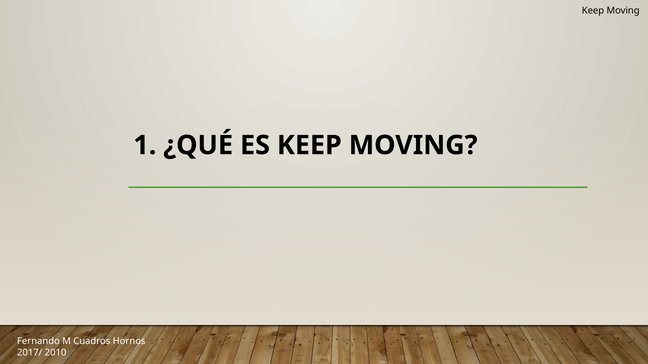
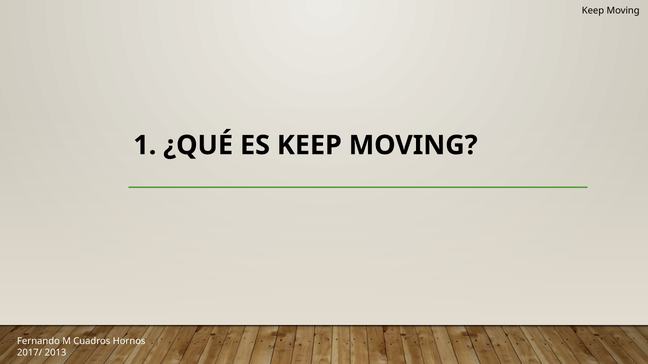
2010: 2010 -> 2013 (56, 353)
